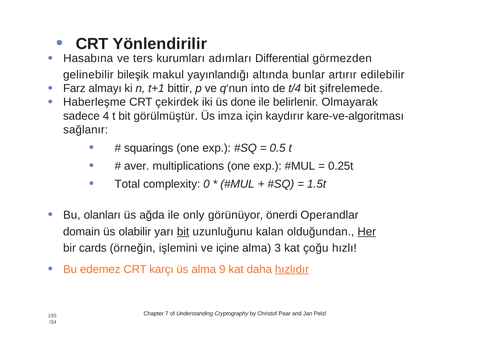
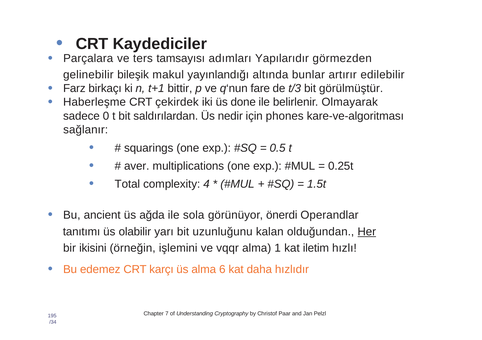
Yönlendirilir: Yönlendirilir -> Kaydediciler (160, 44)
Hasabına: Hasabına -> Parçalara (88, 59)
kurumları: kurumları -> tamsayısı (181, 59)
Differential: Differential -> Yapılarıdır (282, 59)
almayı: almayı -> birkaçı (105, 89)
into: into -> fare (260, 89)
t/4: t/4 -> t/3 (295, 89)
şifrelemede: şifrelemede -> görülmüştür (351, 89)
4: 4 -> 0 (106, 116)
görülmüştür: görülmüştür -> saldırılardan (166, 116)
imza: imza -> nedir (230, 116)
kaydırır: kaydırır -> phones (285, 116)
0: 0 -> 4 (206, 184)
olanları: olanları -> ancient (102, 215)
only: only -> sola (194, 215)
domain: domain -> tanıtımı (82, 232)
bit underline: present -> none (183, 232)
cards: cards -> ikisini (93, 249)
içine: içine -> vqqr (228, 249)
3: 3 -> 1 (278, 249)
çoğu: çoğu -> iletim (316, 249)
9: 9 -> 6 (222, 270)
hızlıdır underline: present -> none (292, 270)
